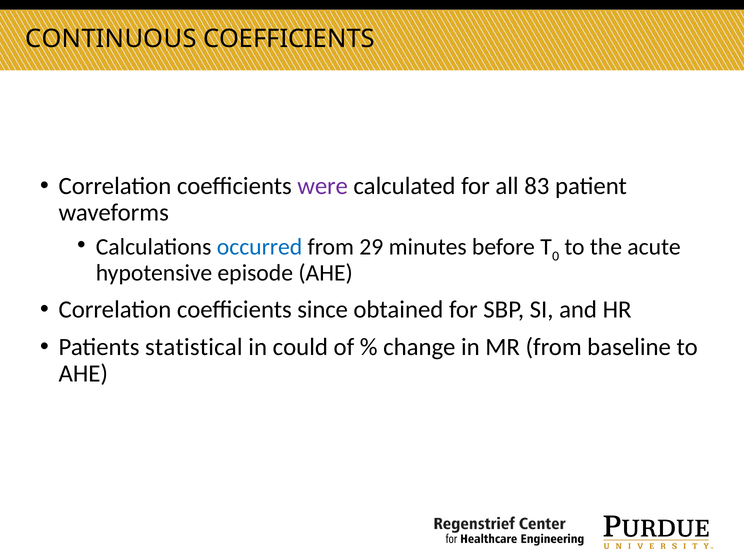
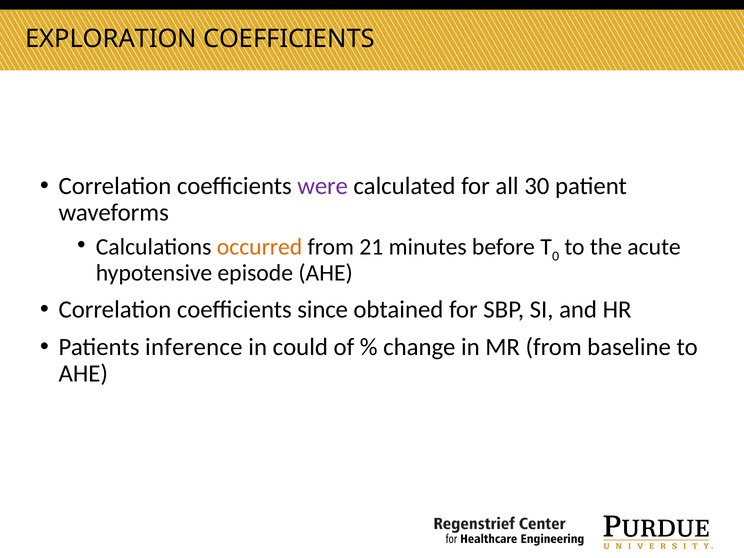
CONTINUOUS: CONTINUOUS -> EXPLORATION (111, 39)
83: 83 -> 30 (537, 186)
occurred colour: blue -> orange (260, 247)
29: 29 -> 21 (371, 247)
statistical: statistical -> inference (194, 347)
